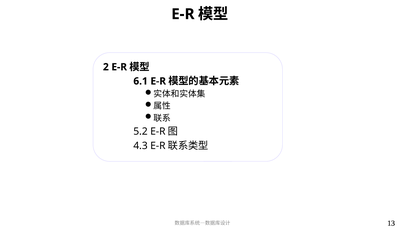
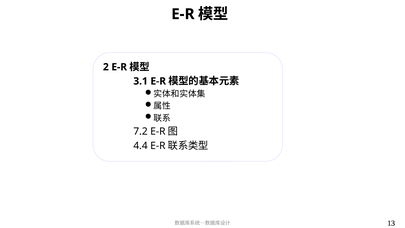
6.1: 6.1 -> 3.1 (141, 81)
5.2: 5.2 -> 7.2 (141, 131)
4.3: 4.3 -> 4.4 (141, 146)
